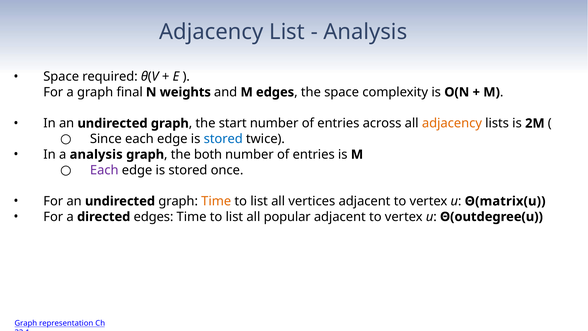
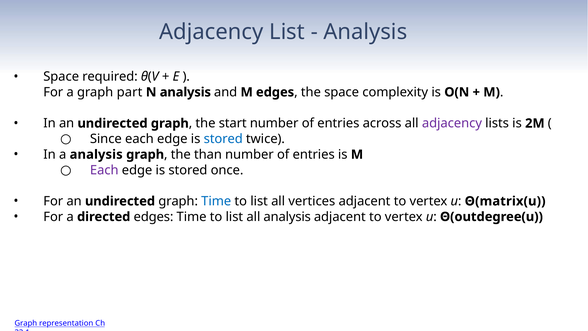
final: final -> part (130, 92)
N weights: weights -> analysis (185, 92)
adjacency colour: orange -> purple (452, 123)
both: both -> than (208, 154)
Time colour: orange -> blue (216, 201)
all popular: popular -> analysis (287, 217)
